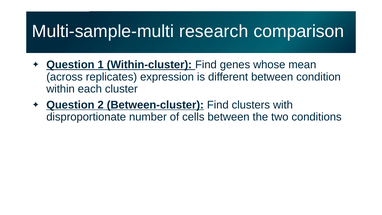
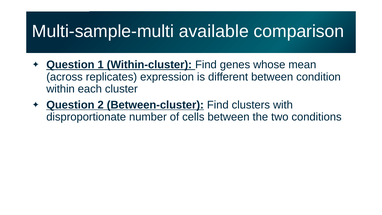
research: research -> available (214, 31)
